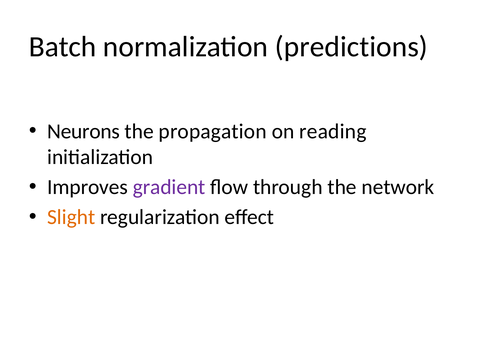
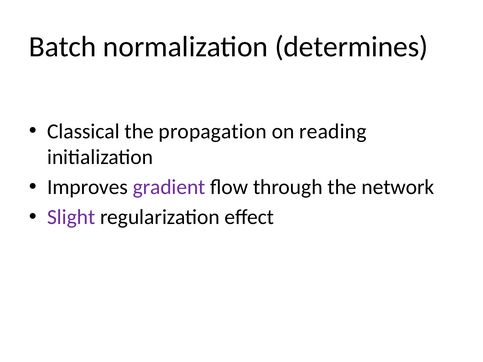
predictions: predictions -> determines (351, 47)
Neurons: Neurons -> Classical (83, 131)
Slight colour: orange -> purple (71, 217)
